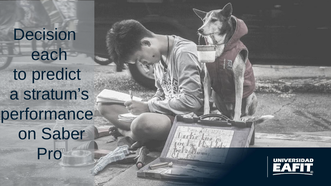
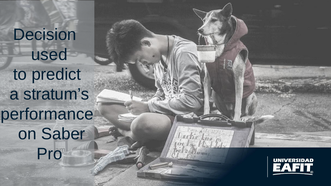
each: each -> used (49, 55)
